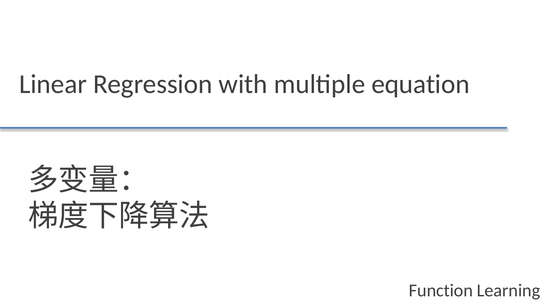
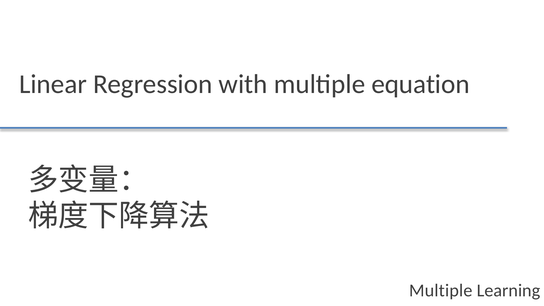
Function: Function -> Multiple (441, 290)
